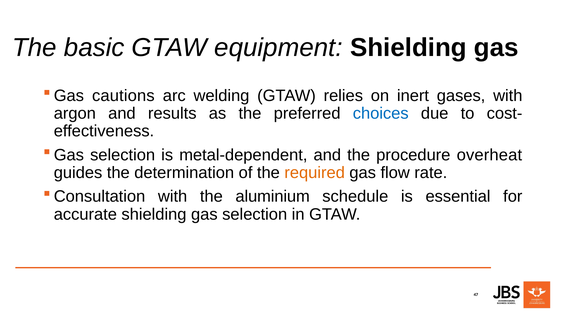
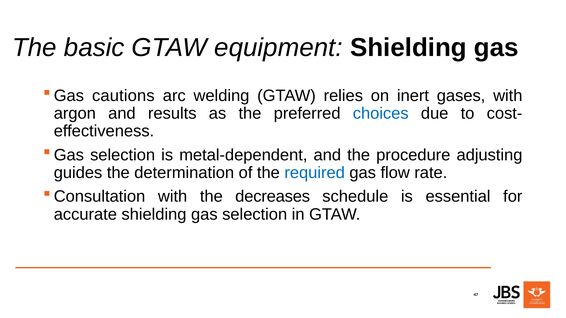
overheat: overheat -> adjusting (489, 155)
required colour: orange -> blue (315, 173)
aluminium: aluminium -> decreases (273, 197)
